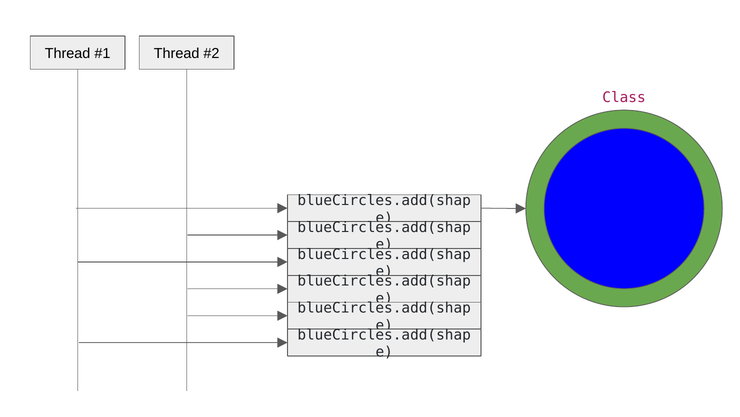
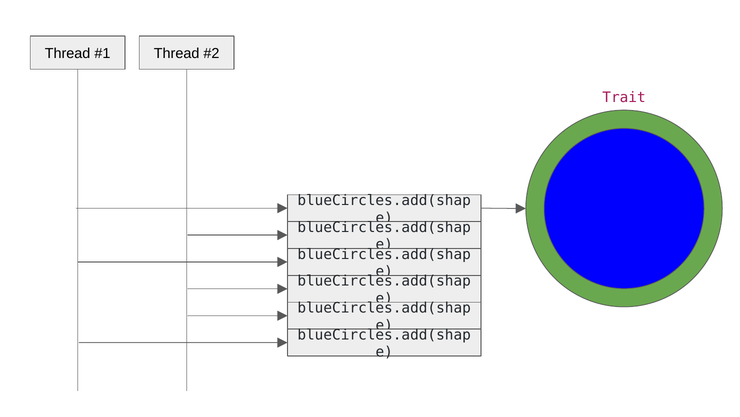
Class: Class -> Trait (624, 97)
